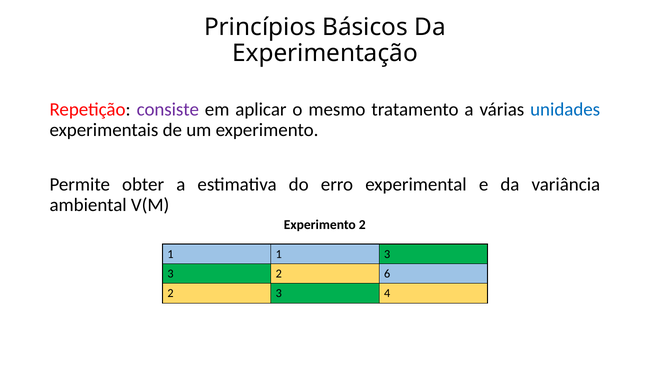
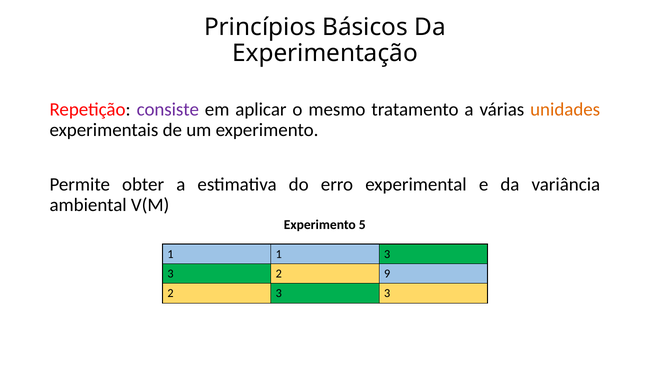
unidades colour: blue -> orange (565, 110)
Experimento 2: 2 -> 5 (362, 225)
6: 6 -> 9 (387, 274)
2 3 4: 4 -> 3 (387, 294)
